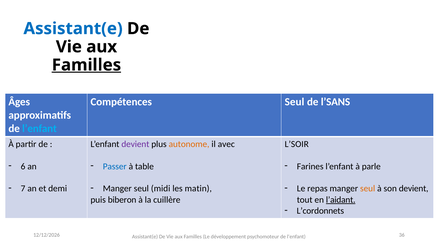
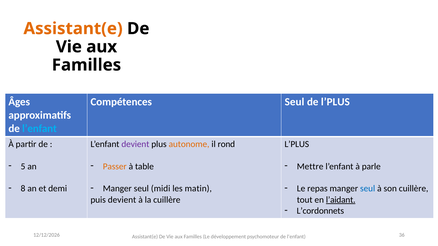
Assistant(e colour: blue -> orange (73, 29)
Familles underline: present -> none (86, 65)
de l’SANS: l’SANS -> l’PLUS (335, 102)
avec: avec -> rond (226, 144)
L’SOIR: L’SOIR -> L’PLUS (297, 144)
6: 6 -> 5 (23, 167)
Passer colour: blue -> orange (115, 167)
Farines: Farines -> Mettre (310, 167)
7: 7 -> 8 (23, 189)
seul colour: orange -> blue (368, 189)
son devient: devient -> cuillère (414, 189)
puis biberon: biberon -> devient (122, 200)
